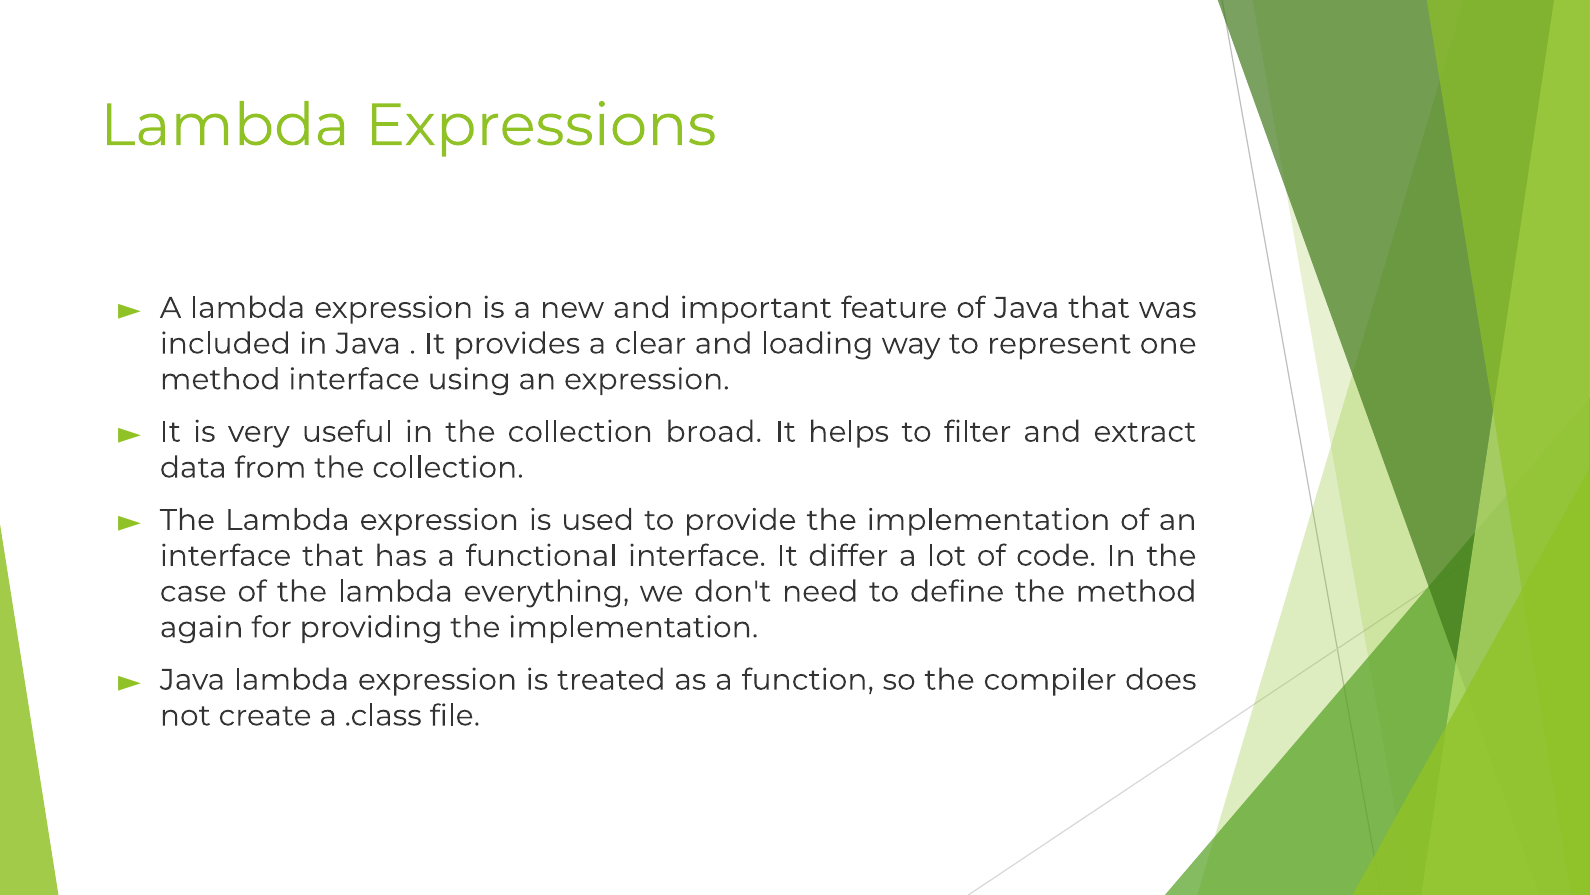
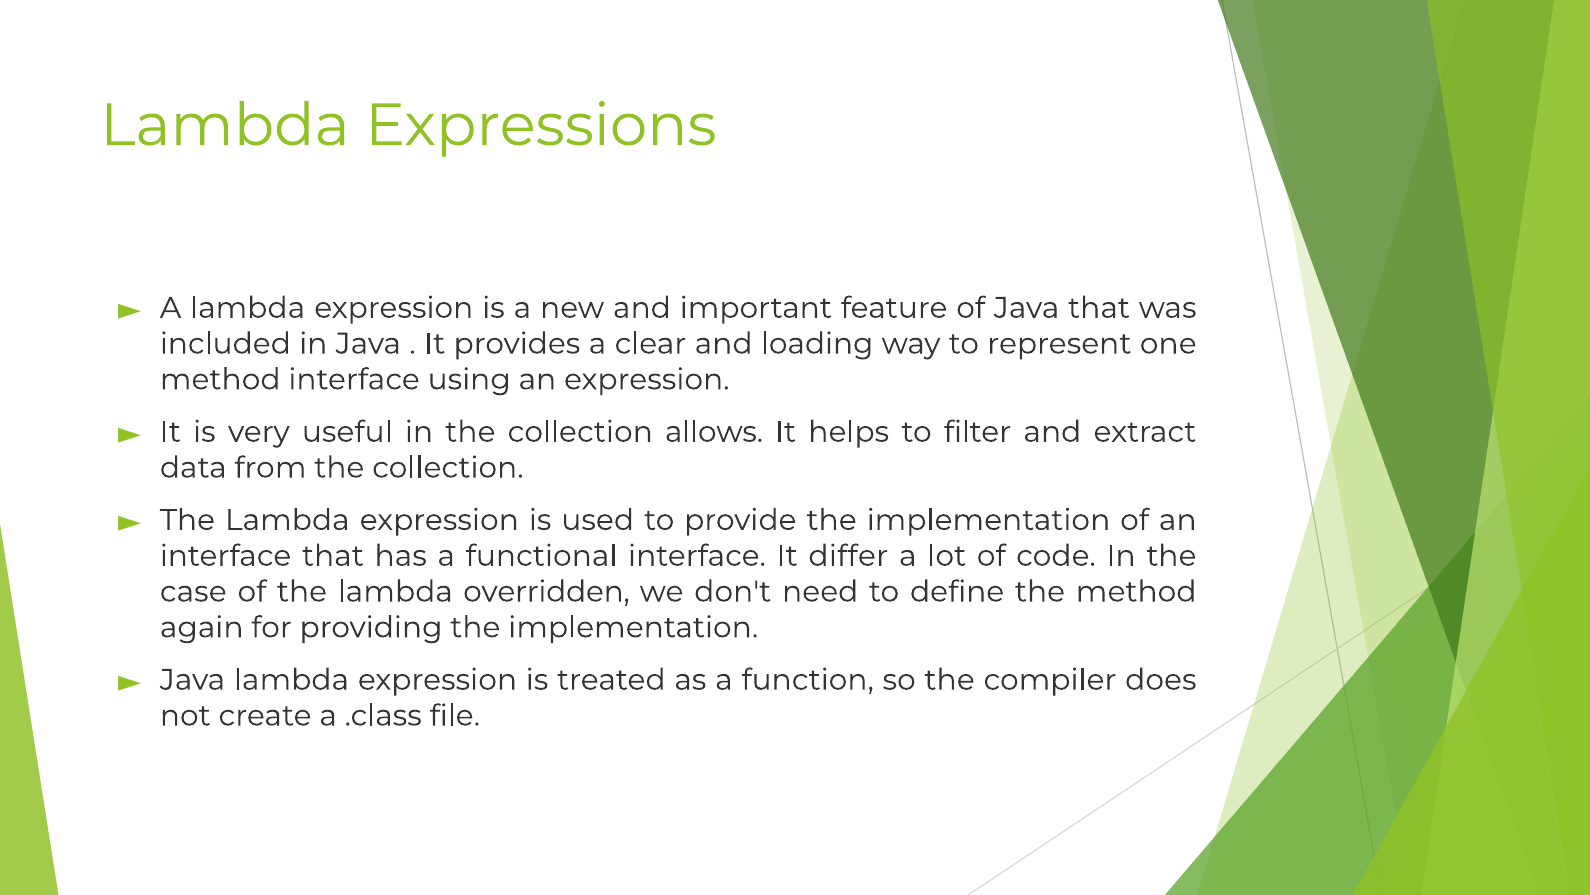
broad: broad -> allows (714, 432)
everything: everything -> overridden (546, 591)
